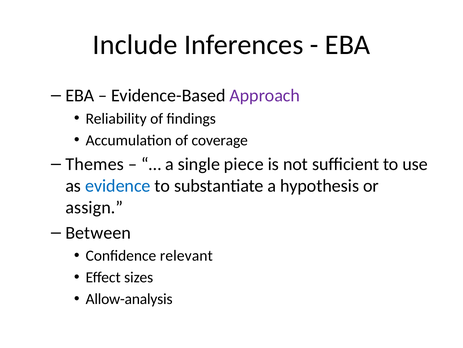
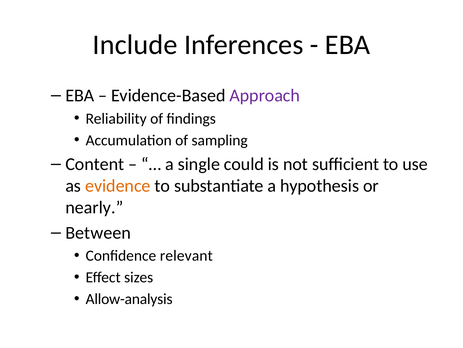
coverage: coverage -> sampling (220, 140)
Themes: Themes -> Content (95, 164)
piece: piece -> could (244, 164)
evidence colour: blue -> orange (118, 185)
assign: assign -> nearly (94, 207)
